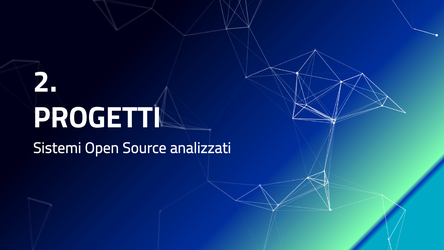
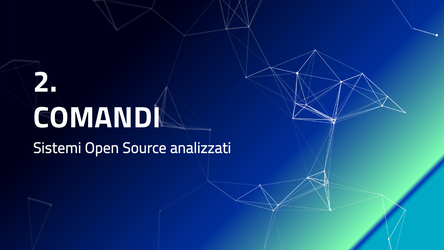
PROGETTI: PROGETTI -> COMANDI (97, 117)
